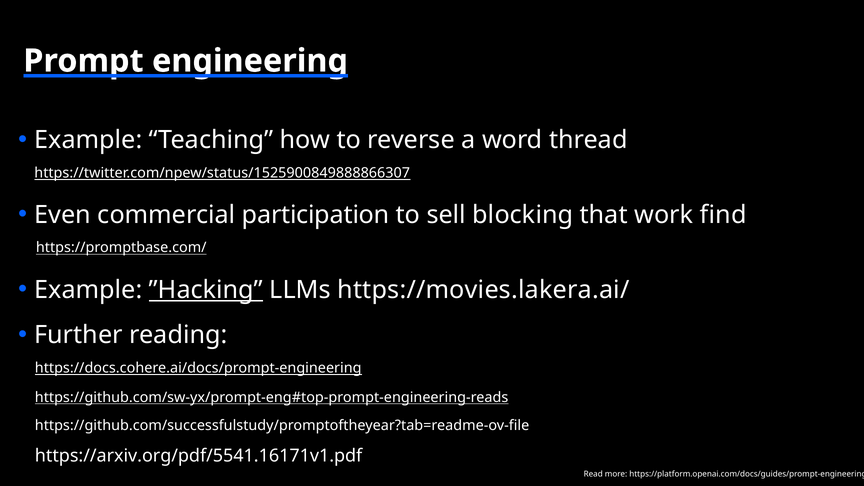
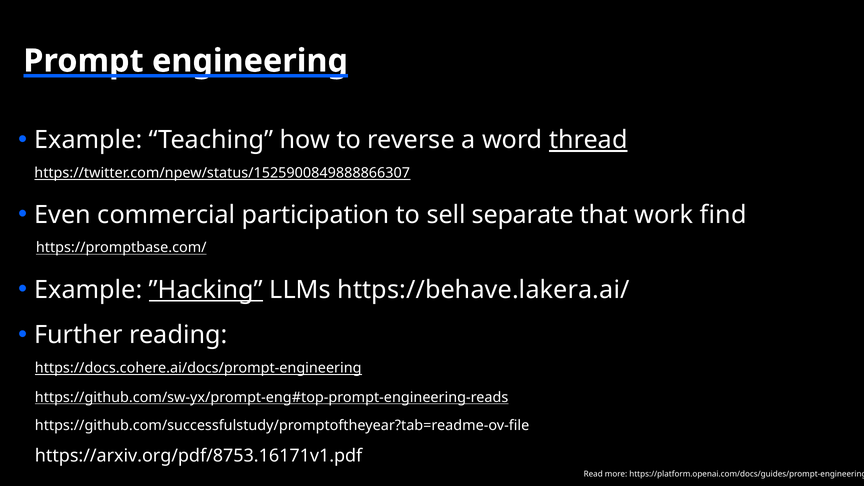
thread underline: none -> present (588, 140)
blocking: blocking -> separate (523, 215)
https://movies.lakera.ai/: https://movies.lakera.ai/ -> https://behave.lakera.ai/ (483, 290)
https://arxiv.org/pdf/5541.16171v1.pdf: https://arxiv.org/pdf/5541.16171v1.pdf -> https://arxiv.org/pdf/8753.16171v1.pdf (199, 456)
